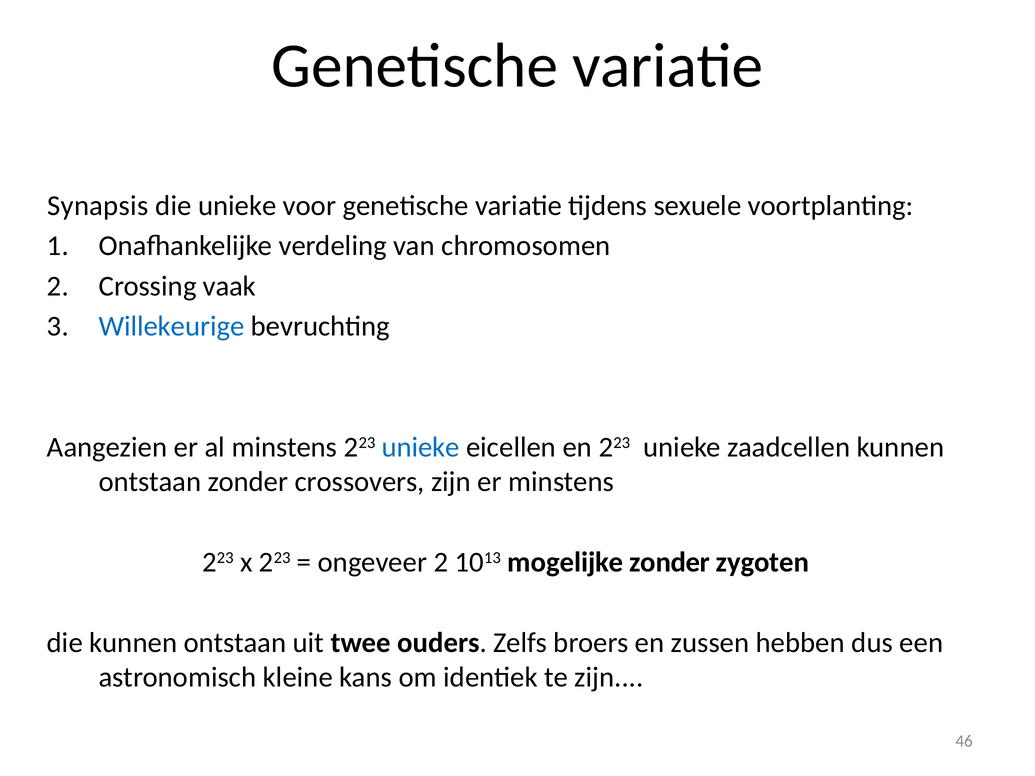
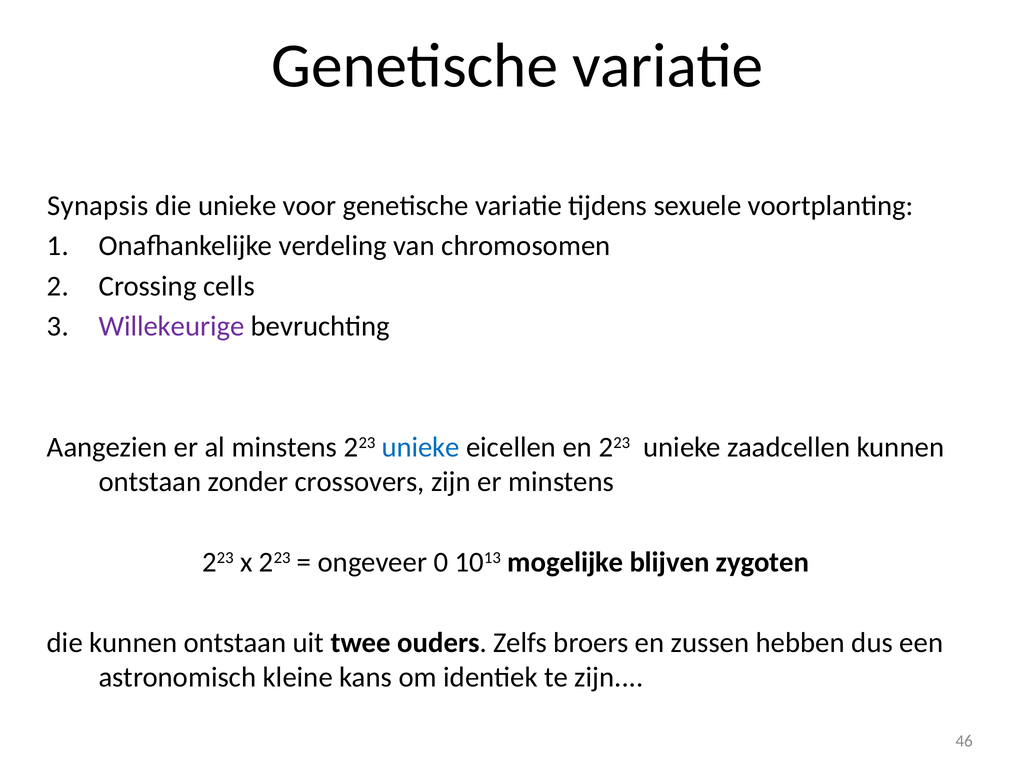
vaak: vaak -> cells (229, 286)
Willekeurige colour: blue -> purple (172, 327)
ongeveer 2: 2 -> 0 (441, 563)
mogelijke zonder: zonder -> blijven (670, 563)
